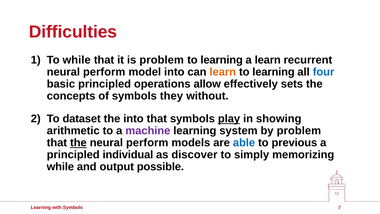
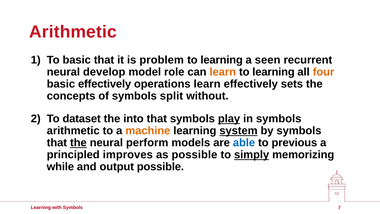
Difficulties: Difficulties -> Arithmetic (73, 32)
To while: while -> basic (77, 60)
a learn: learn -> seen (268, 60)
perform: perform -> develop (104, 72)
model into: into -> role (174, 72)
four colour: blue -> orange (324, 72)
basic principled: principled -> effectively (105, 84)
operations allow: allow -> learn (207, 84)
they: they -> split (171, 96)
in showing: showing -> symbols (279, 119)
machine colour: purple -> orange (148, 131)
system underline: none -> present (238, 131)
by problem: problem -> symbols (299, 131)
individual: individual -> improves (128, 155)
as discover: discover -> possible (194, 155)
simply underline: none -> present (252, 155)
